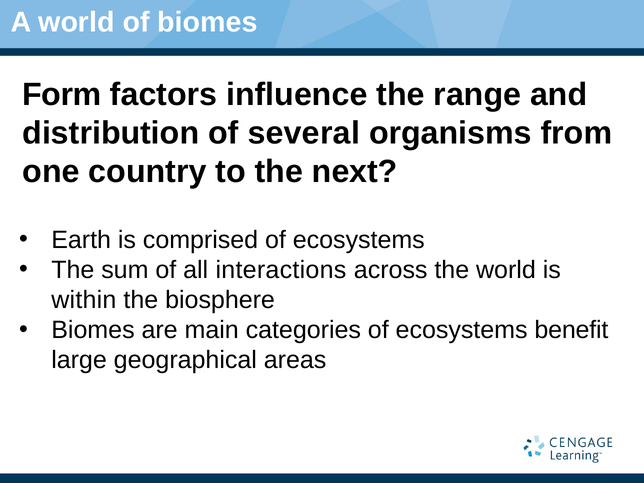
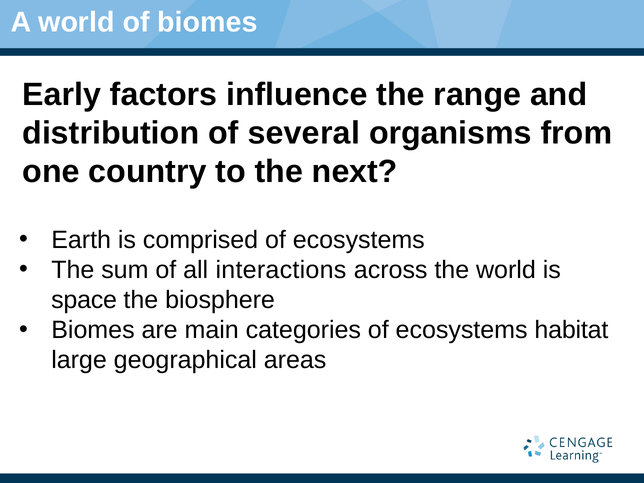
Form: Form -> Early (62, 94)
within: within -> space (84, 300)
benefit: benefit -> habitat (571, 330)
